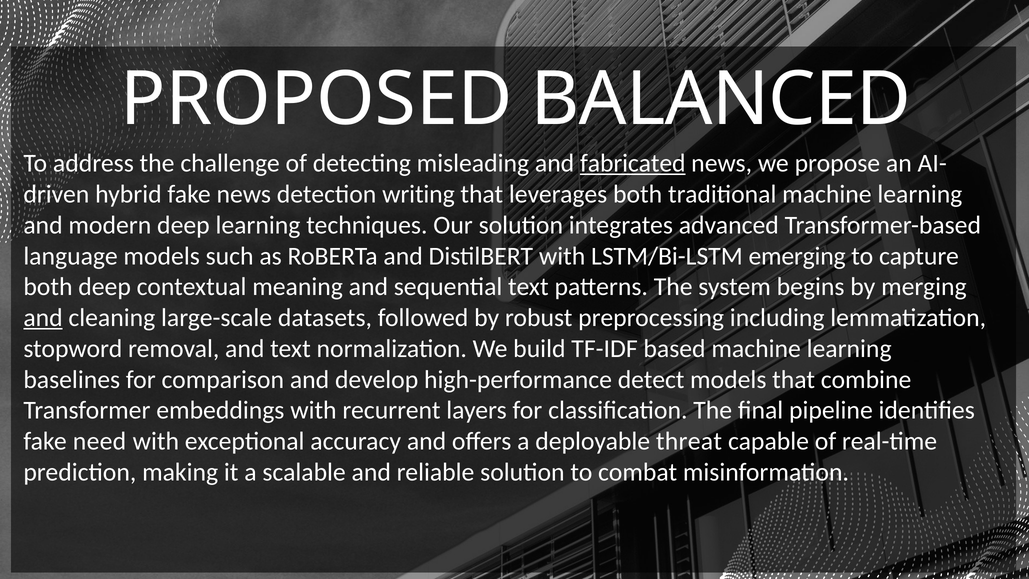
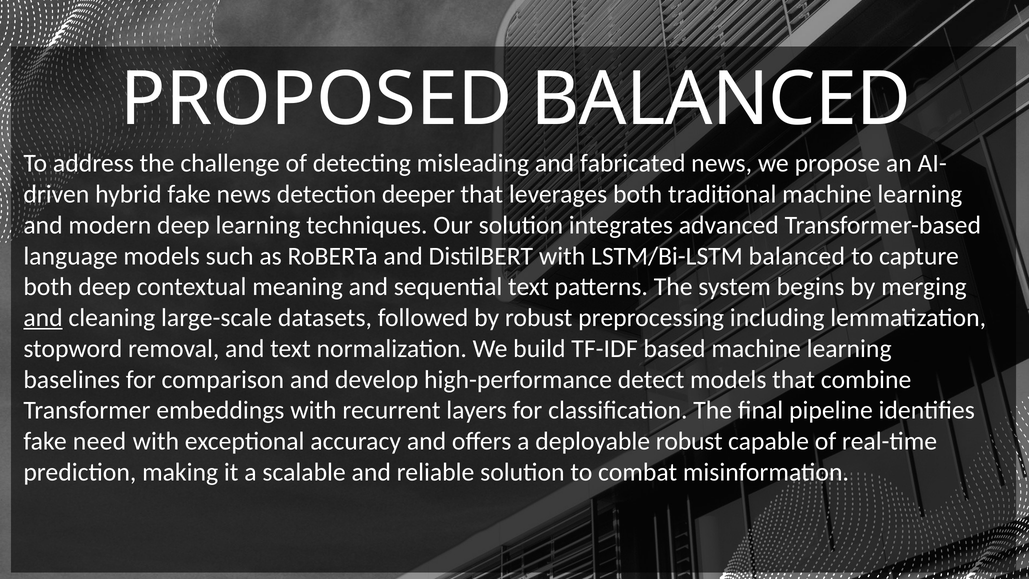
fabricated underline: present -> none (633, 163)
writing: writing -> deeper (419, 194)
LSTM/Bi-LSTM emerging: emerging -> balanced (797, 256)
deployable threat: threat -> robust (689, 441)
